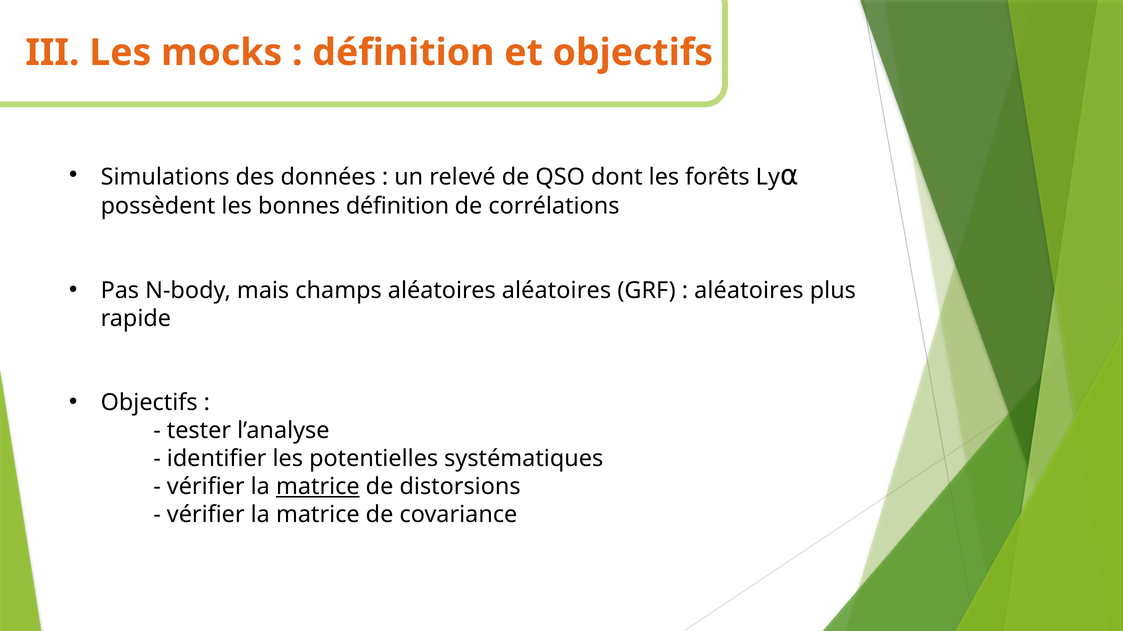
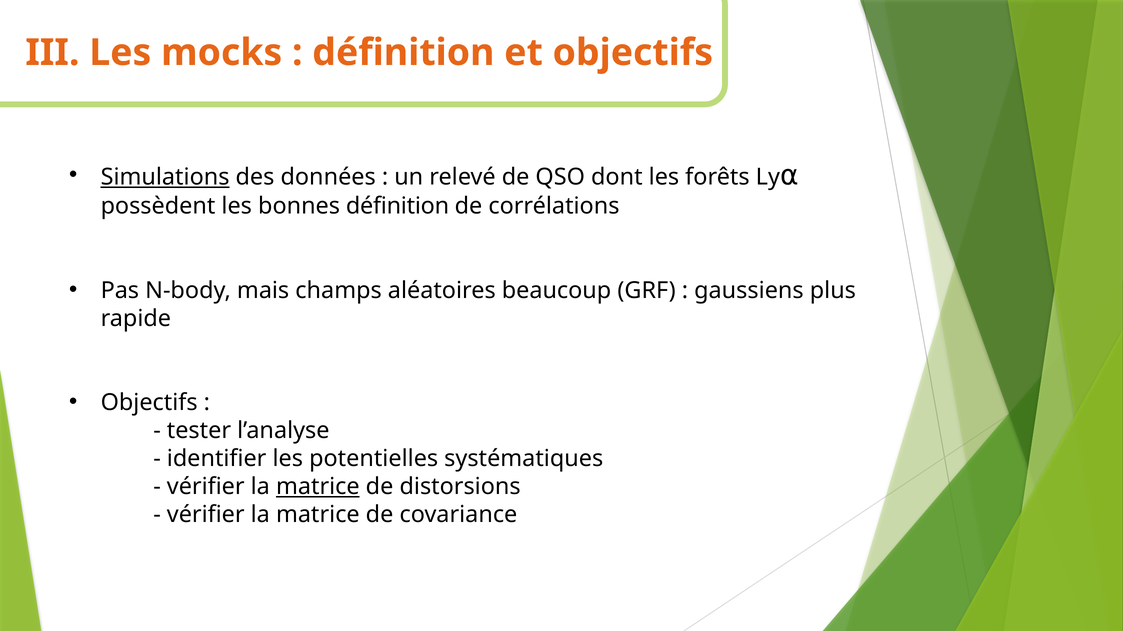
Simulations underline: none -> present (165, 177)
aléatoires aléatoires: aléatoires -> beaucoup (557, 291)
aléatoires: aléatoires -> gaussiens (749, 291)
